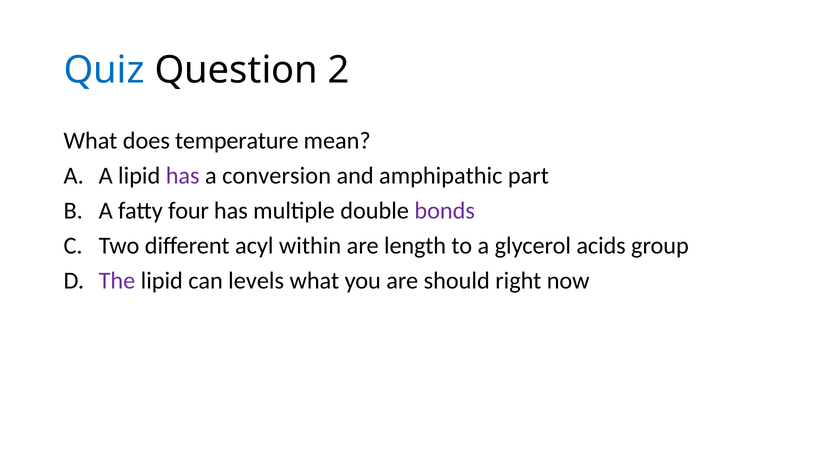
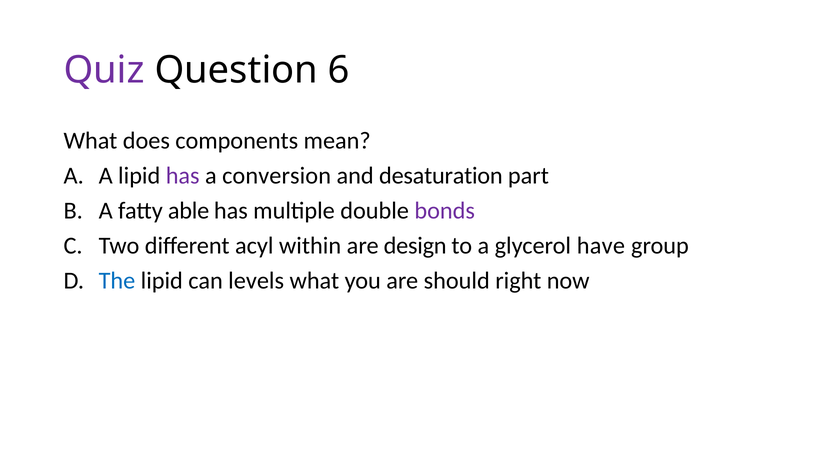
Quiz colour: blue -> purple (104, 70)
2: 2 -> 6 (339, 70)
temperature: temperature -> components (237, 141)
amphipathic: amphipathic -> desaturation (441, 176)
four: four -> able (189, 211)
length: length -> design (415, 246)
acids: acids -> have (601, 246)
The colour: purple -> blue (117, 281)
